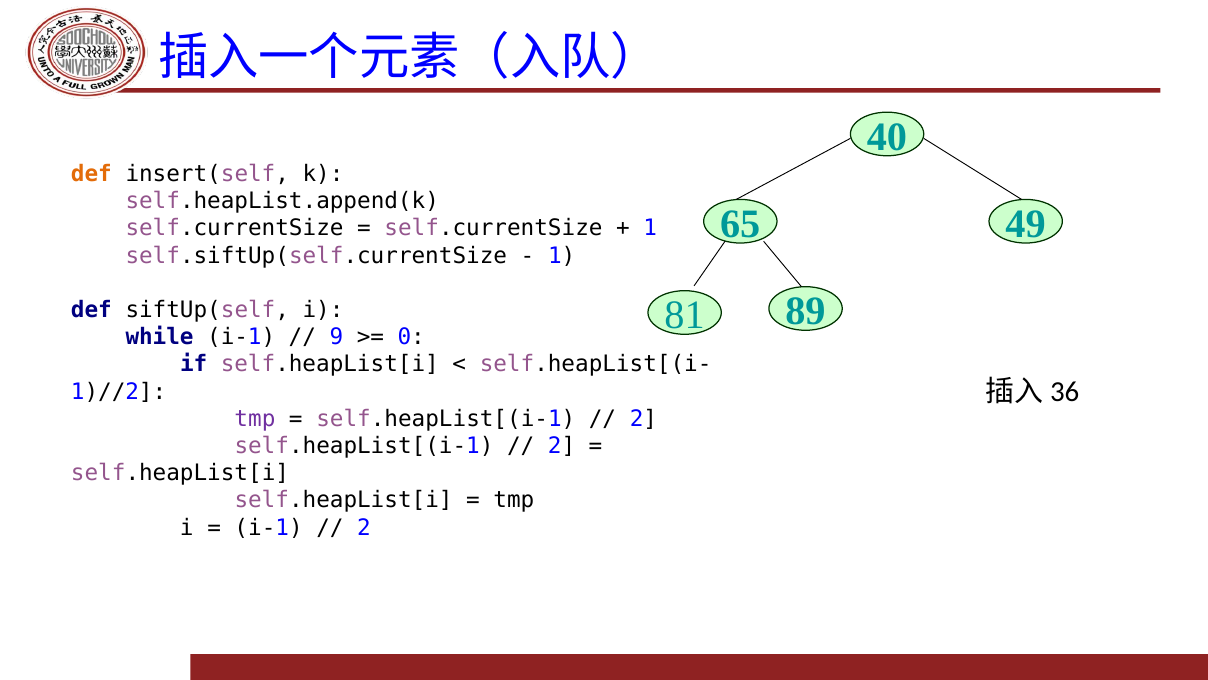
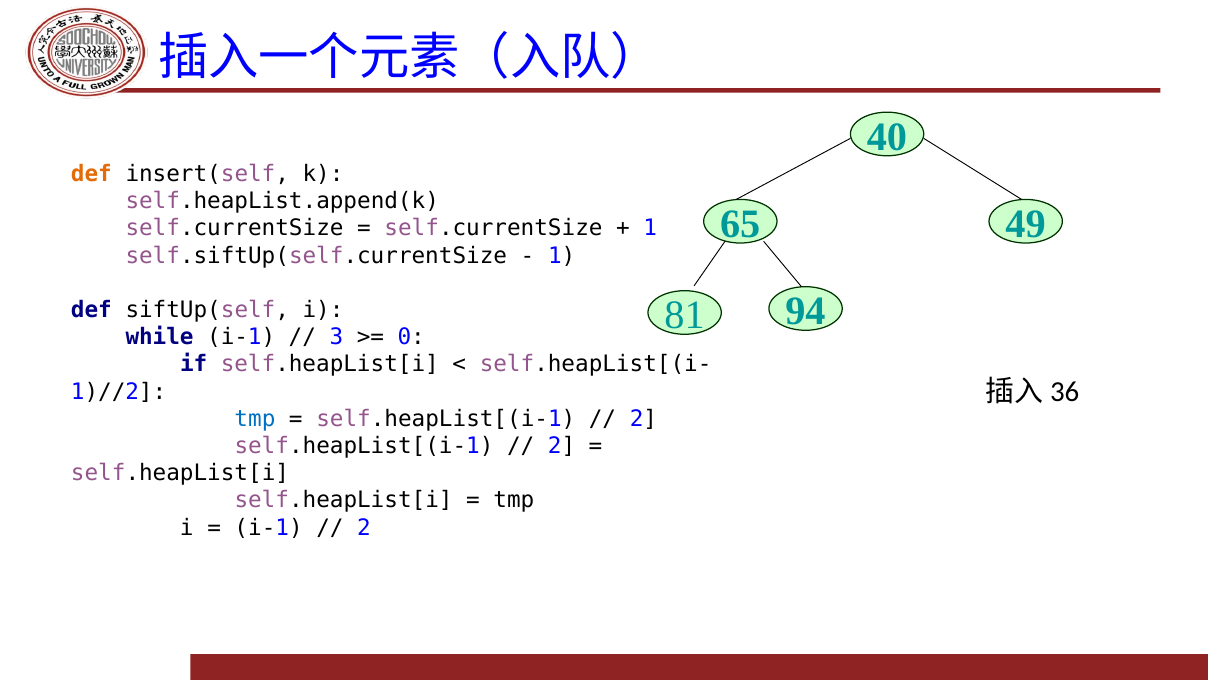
89: 89 -> 94 (805, 311)
9: 9 -> 3 (336, 337)
tmp colour: purple -> blue (255, 419)
